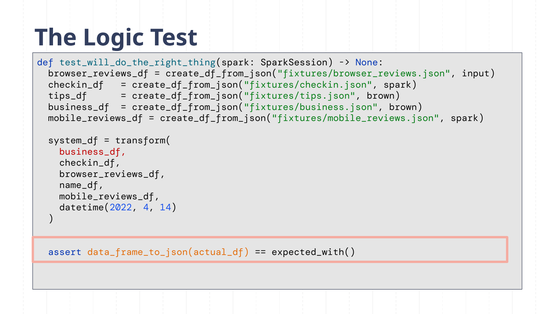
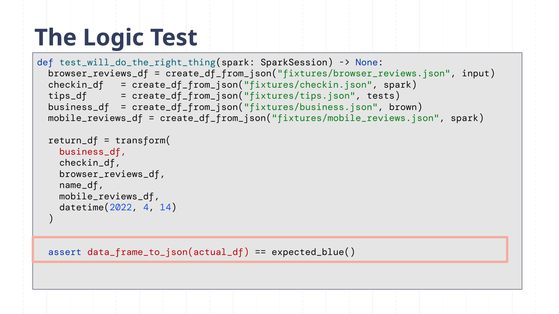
create_df_from_json("fixtures/tips.json brown: brown -> tests (384, 96)
system_df: system_df -> return_df (73, 141)
data_frame_to_json(actual_df colour: orange -> red (168, 253)
expected_with(: expected_with( -> expected_blue( (313, 253)
